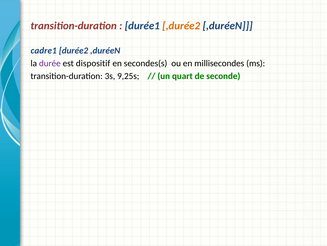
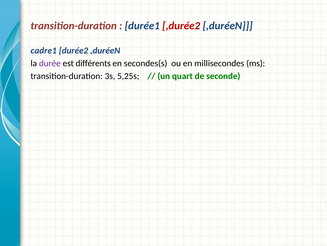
,durée2 colour: orange -> red (181, 26)
dispositif: dispositif -> différents (93, 63)
9,25s: 9,25s -> 5,25s (128, 76)
